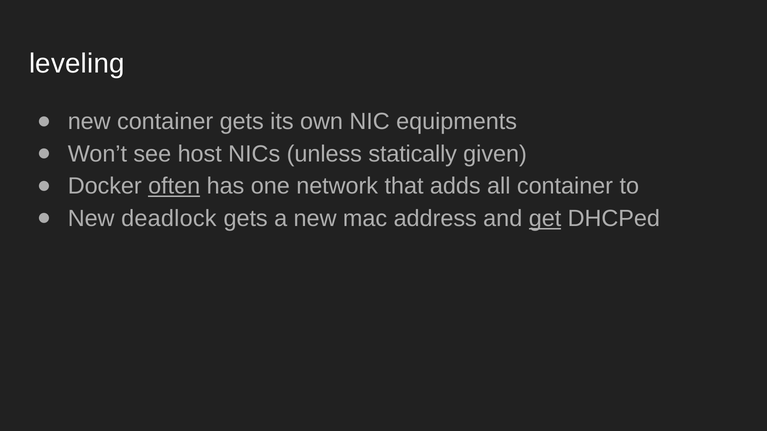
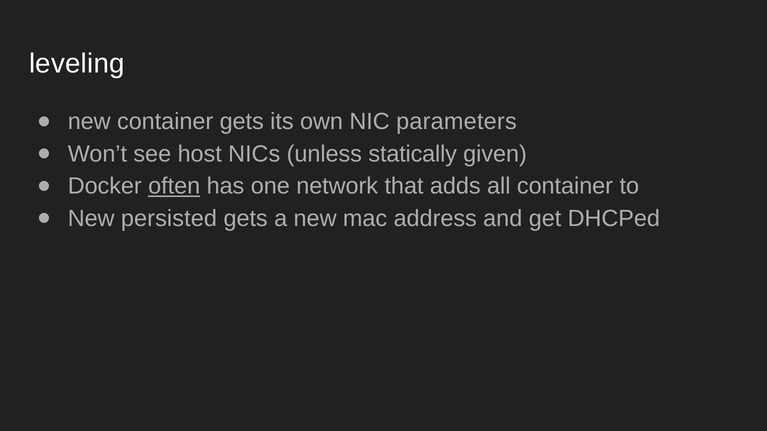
equipments: equipments -> parameters (456, 122)
deadlock: deadlock -> persisted (169, 219)
get underline: present -> none (545, 219)
